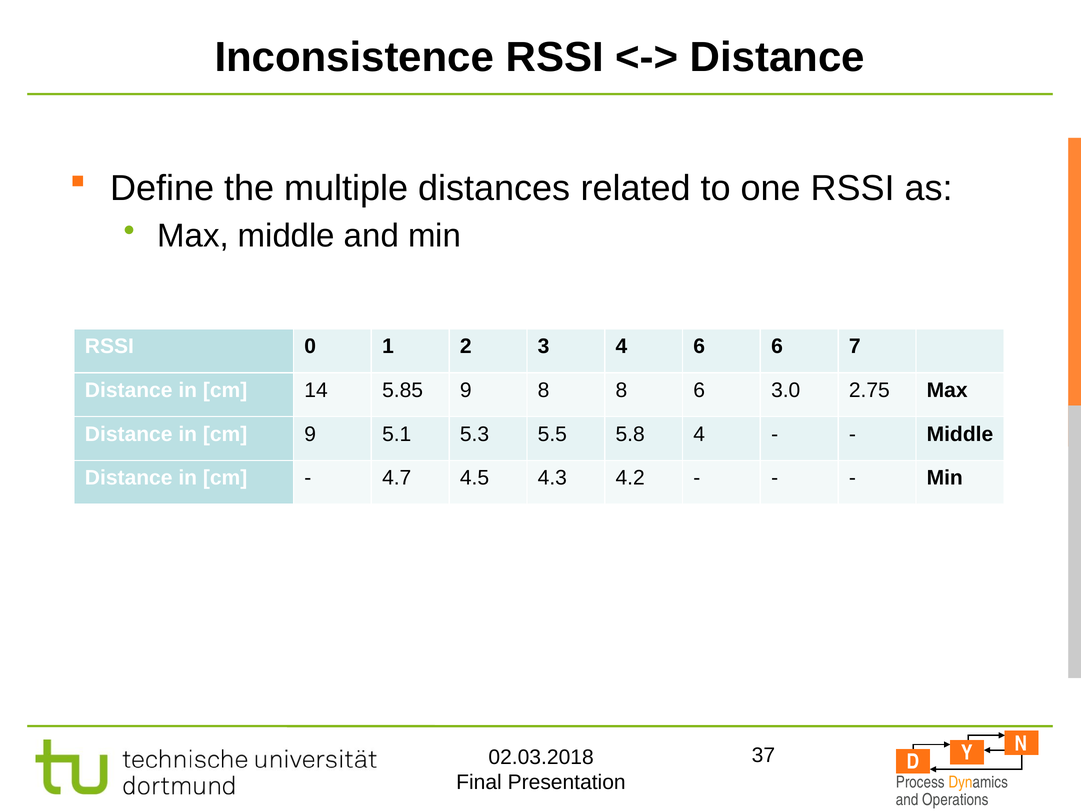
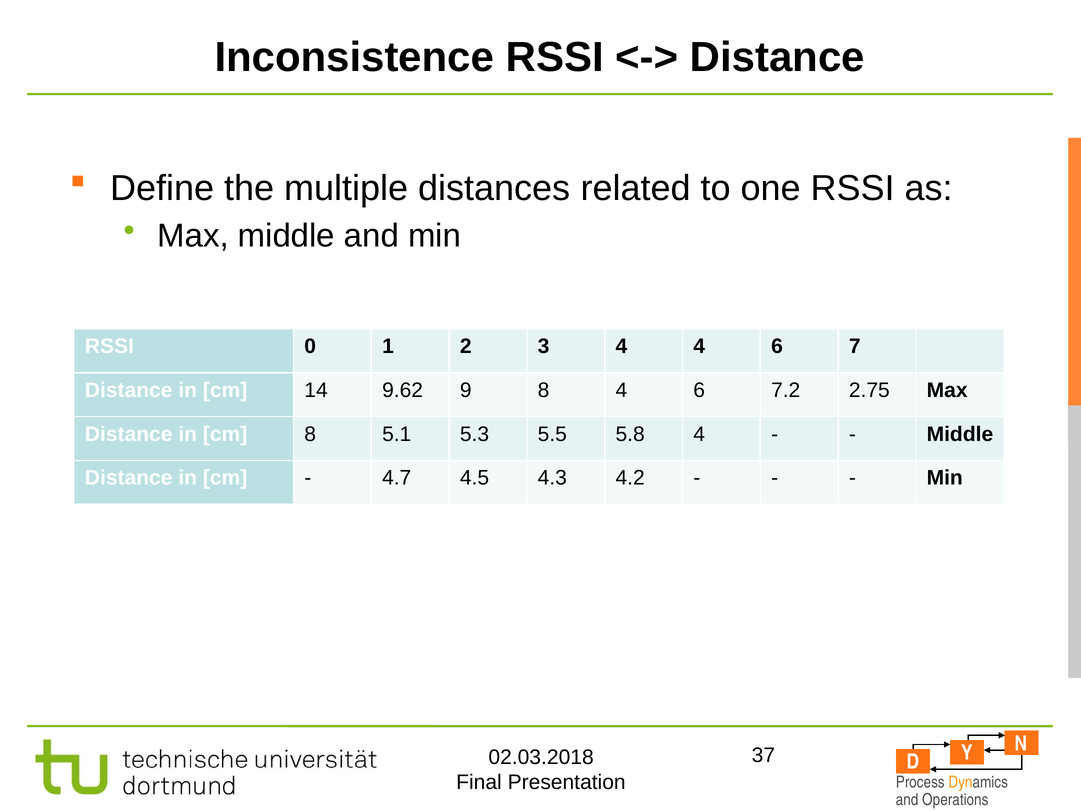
4 6: 6 -> 4 (699, 346)
5.85: 5.85 -> 9.62 (403, 390)
8 8: 8 -> 4 (621, 390)
3.0: 3.0 -> 7.2 (786, 390)
cm 9: 9 -> 8 (310, 434)
